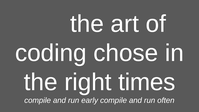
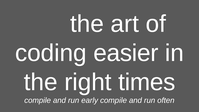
chose: chose -> easier (126, 53)
